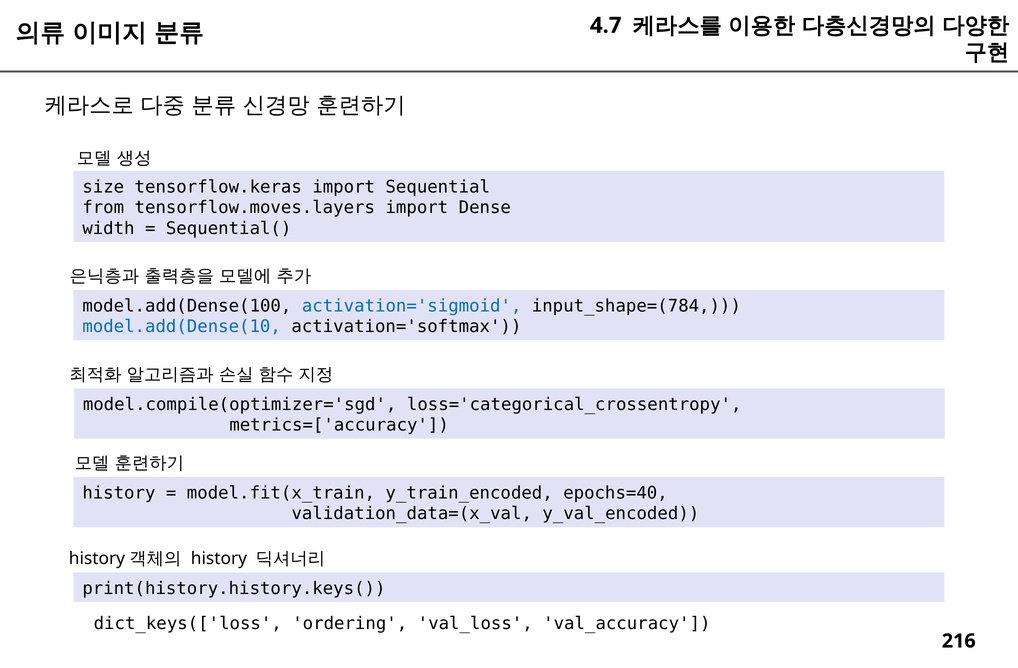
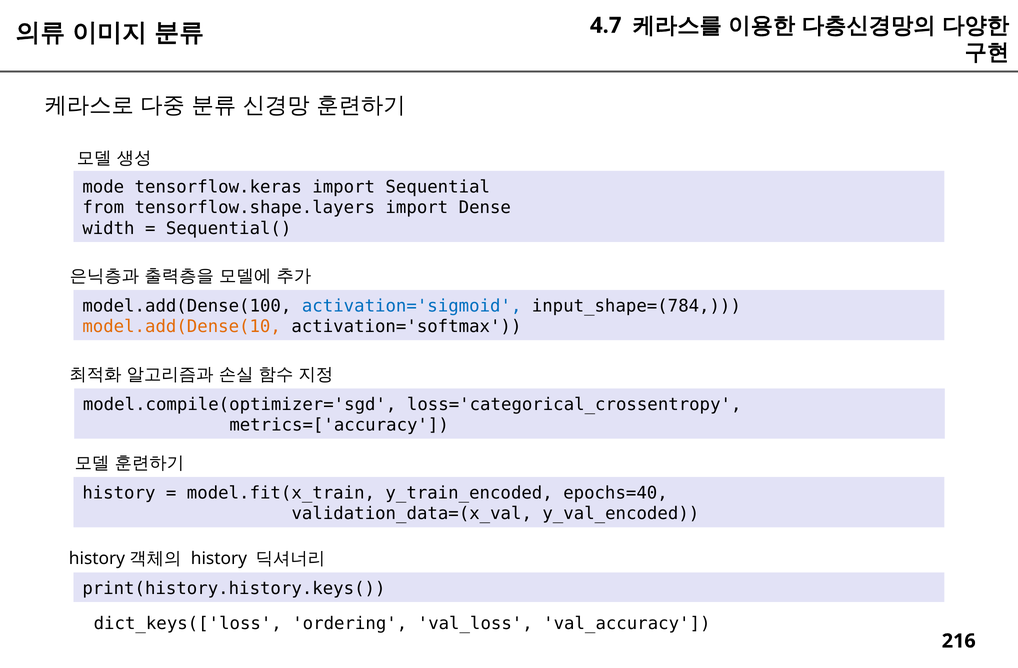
size: size -> mode (103, 187)
tensorflow.moves.layers: tensorflow.moves.layers -> tensorflow.shape.layers (255, 208)
model.add(Dense(10 colour: blue -> orange (182, 327)
